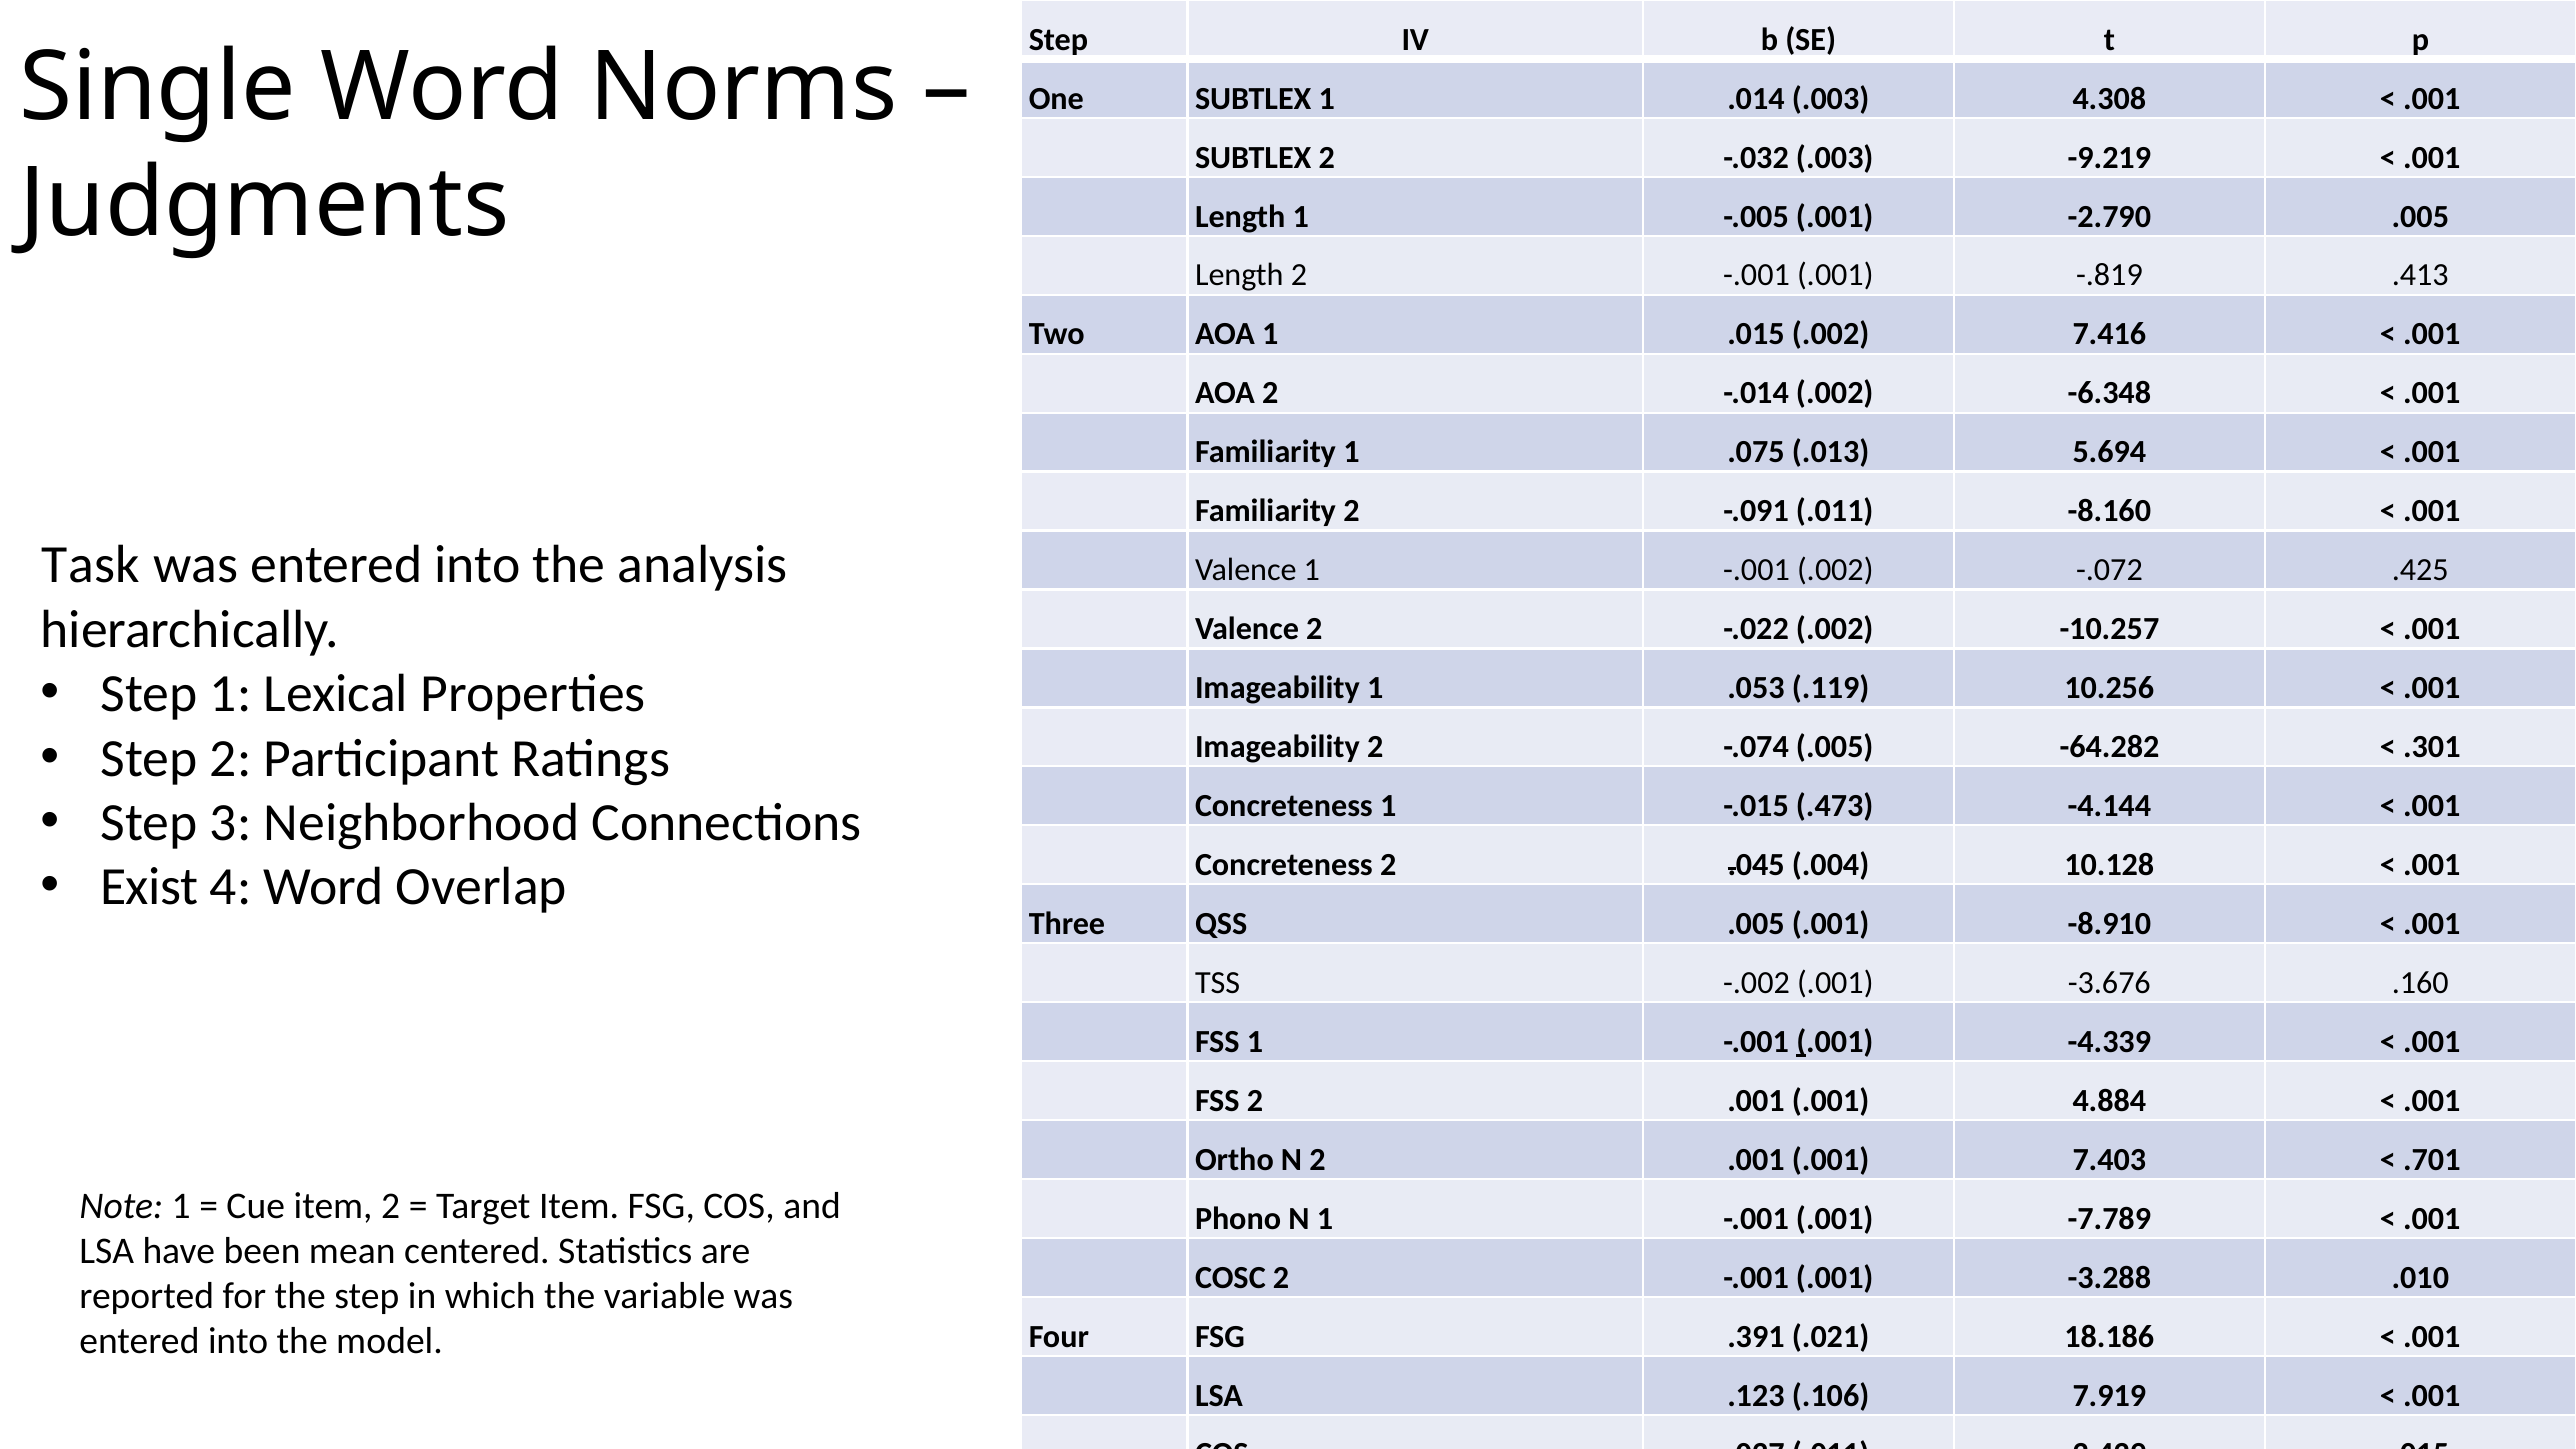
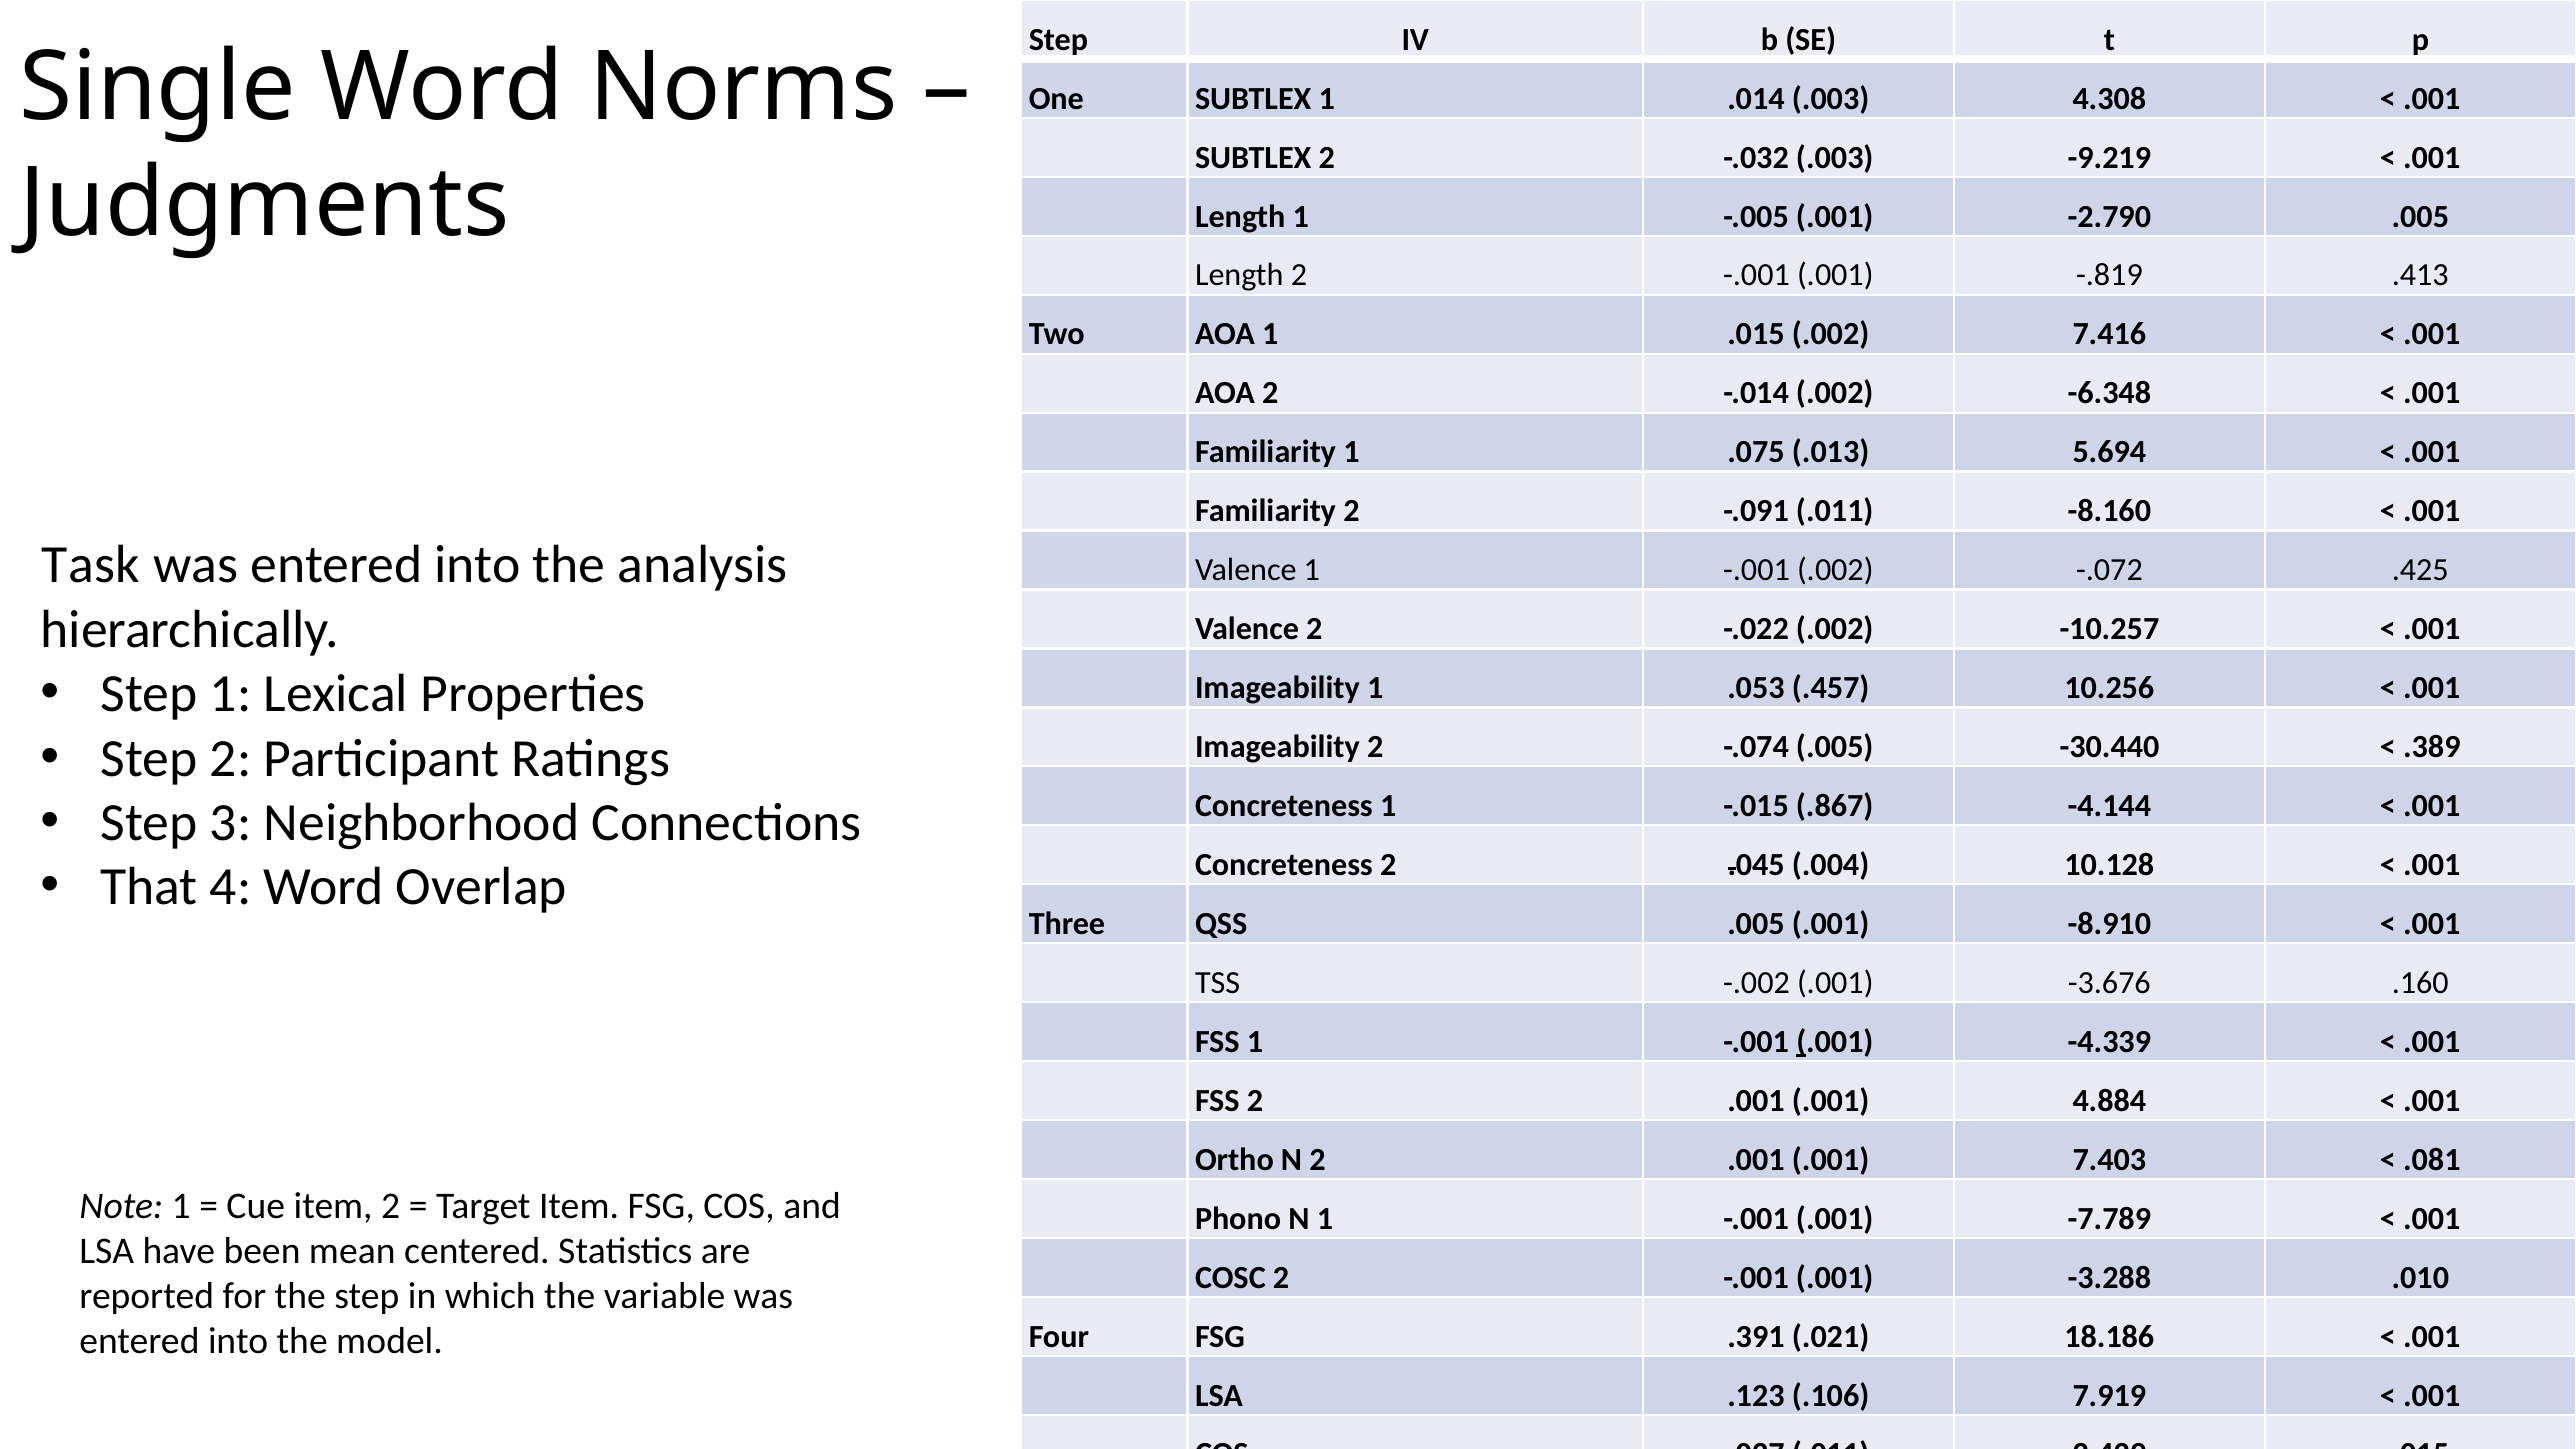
.119: .119 -> .457 (1831, 688)
-64.282: -64.282 -> -30.440 (2109, 747)
.301: .301 -> .389 (2432, 747)
.473: .473 -> .867 (1835, 806)
Exist: Exist -> That (149, 887)
.701: .701 -> .081 (2432, 1160)
